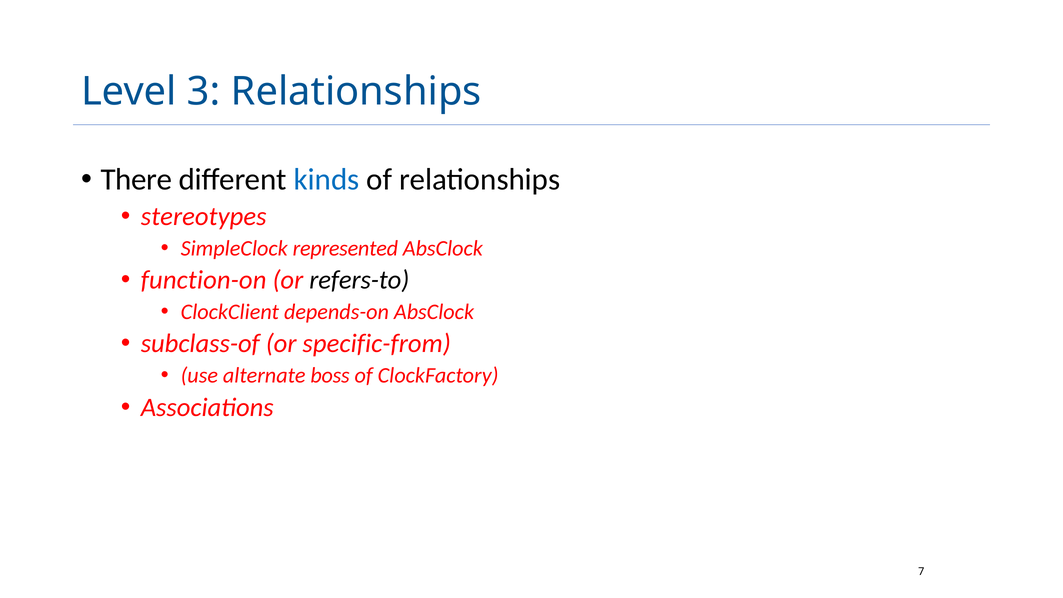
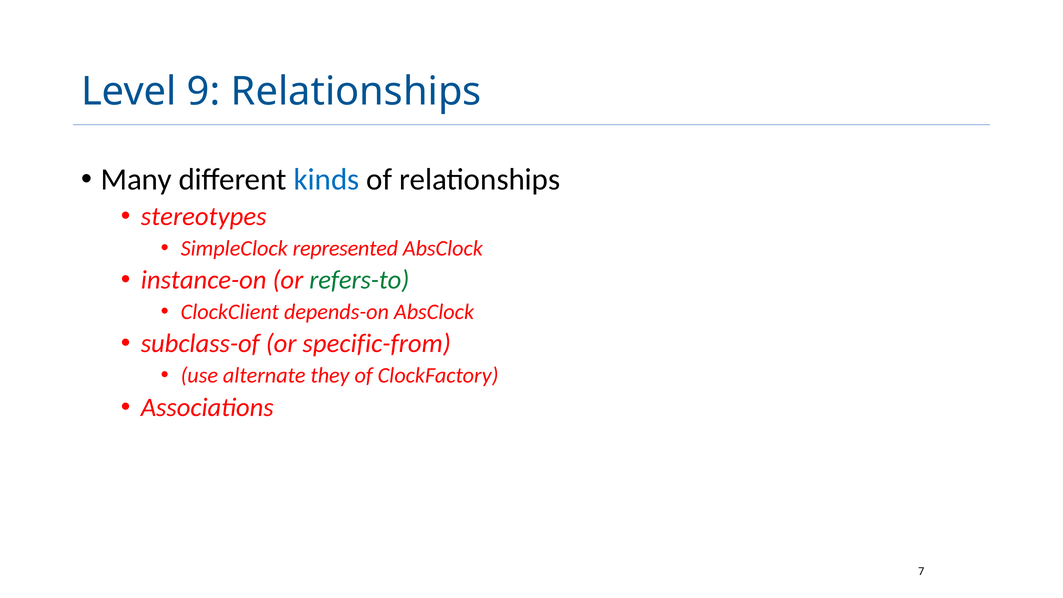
3: 3 -> 9 (204, 91)
There: There -> Many (136, 180)
function-on: function-on -> instance-on (204, 280)
refers-to colour: black -> green (359, 280)
boss: boss -> they (330, 376)
